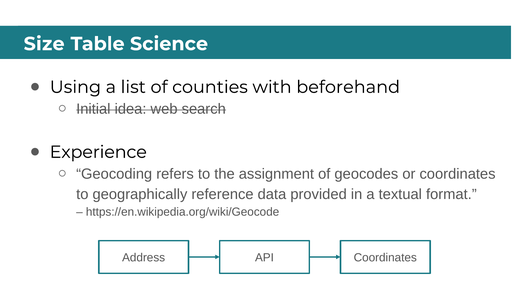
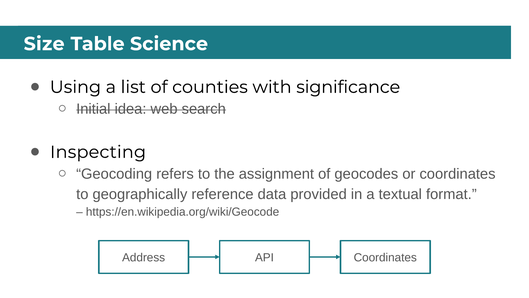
beforehand: beforehand -> significance (348, 87)
Experience: Experience -> Inspecting (98, 152)
